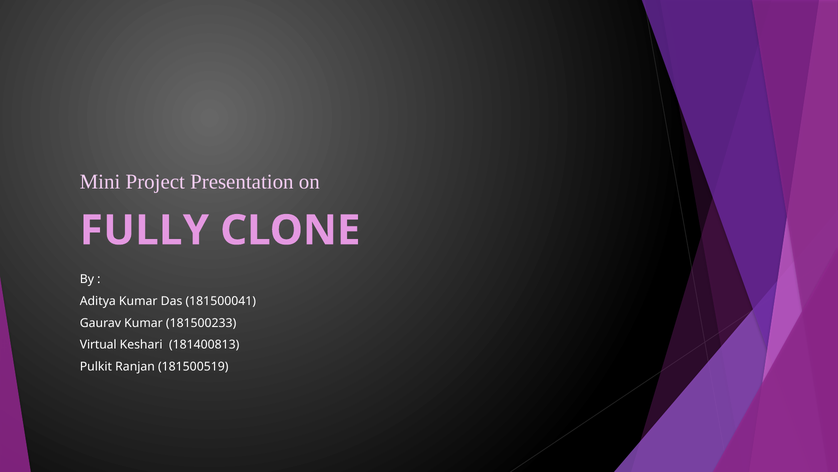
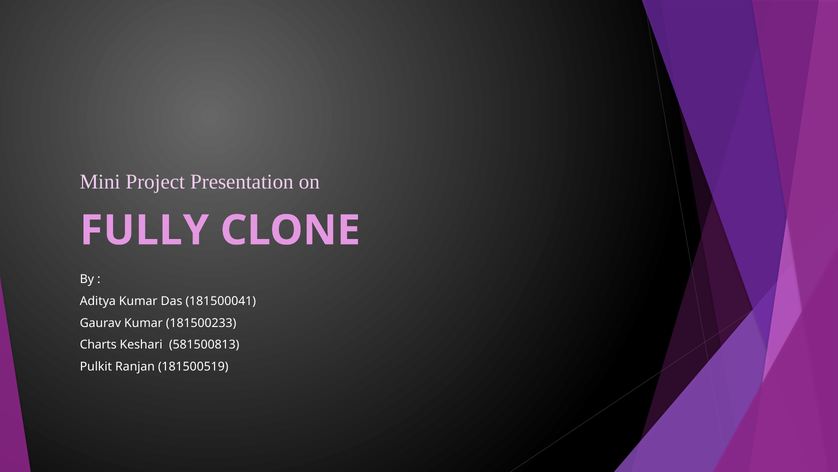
Virtual: Virtual -> Charts (98, 344)
181400813: 181400813 -> 581500813 (204, 344)
